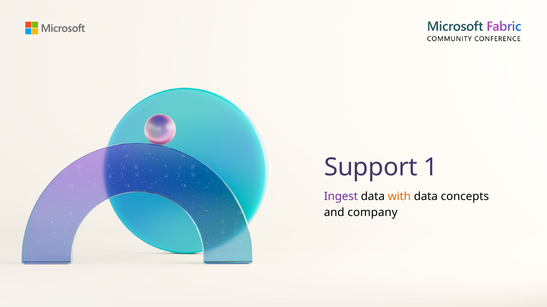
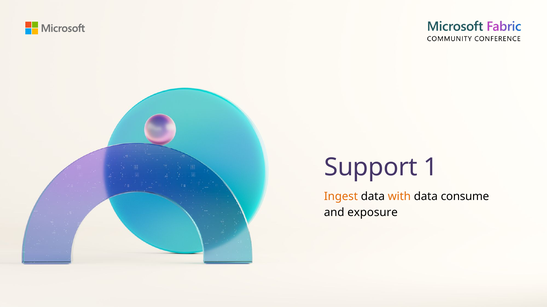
Ingest colour: purple -> orange (341, 197)
concepts: concepts -> consume (465, 197)
company: company -> exposure (373, 213)
